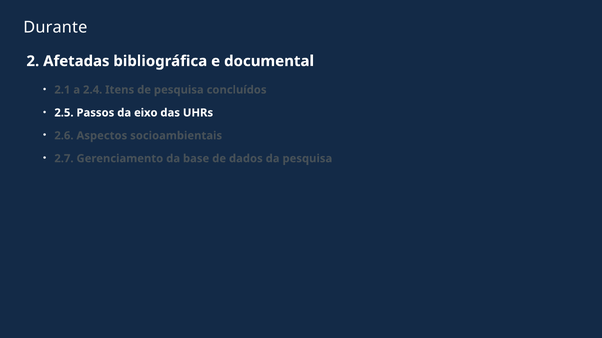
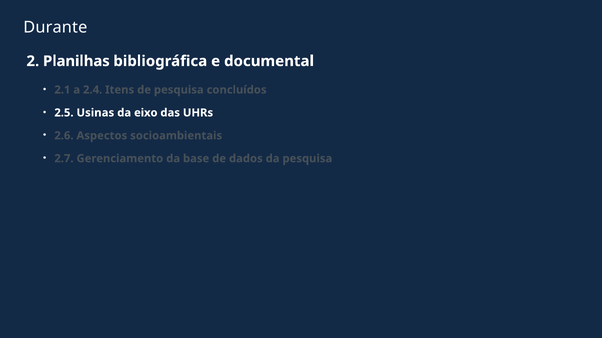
Afetadas: Afetadas -> Planilhas (76, 61)
Passos: Passos -> Usinas (95, 113)
